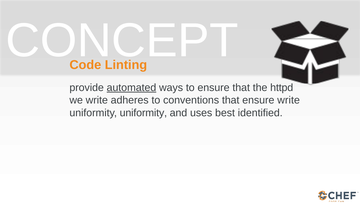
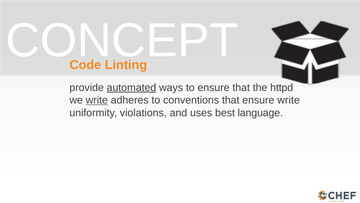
write underline: none -> present (97, 100)
uniformity uniformity: uniformity -> violations (143, 113)
identified: identified -> language (260, 113)
